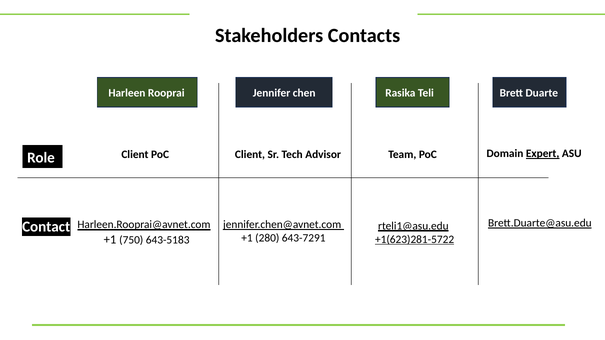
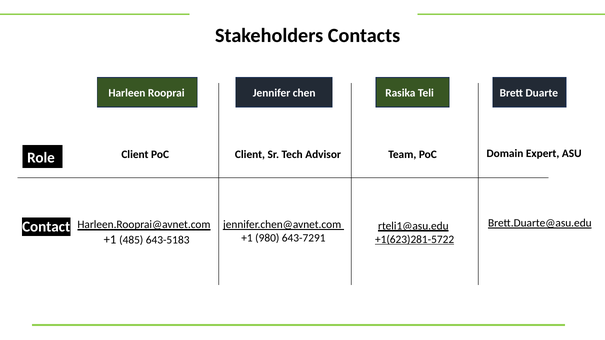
Expert underline: present -> none (543, 154)
280: 280 -> 980 (267, 238)
750: 750 -> 485 (131, 240)
